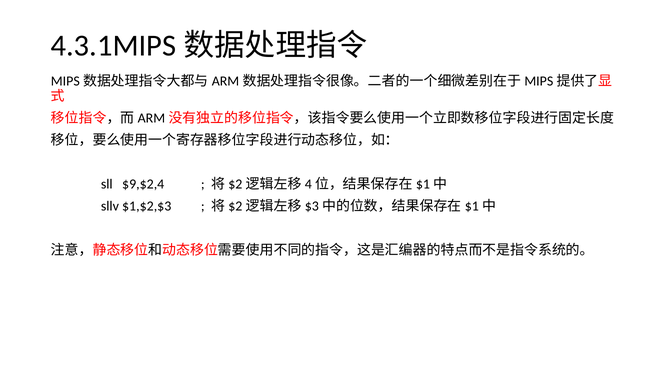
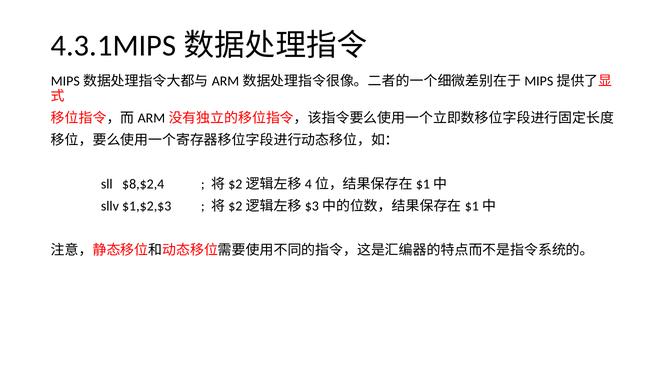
$9,$2,4: $9,$2,4 -> $8,$2,4 (143, 184)
